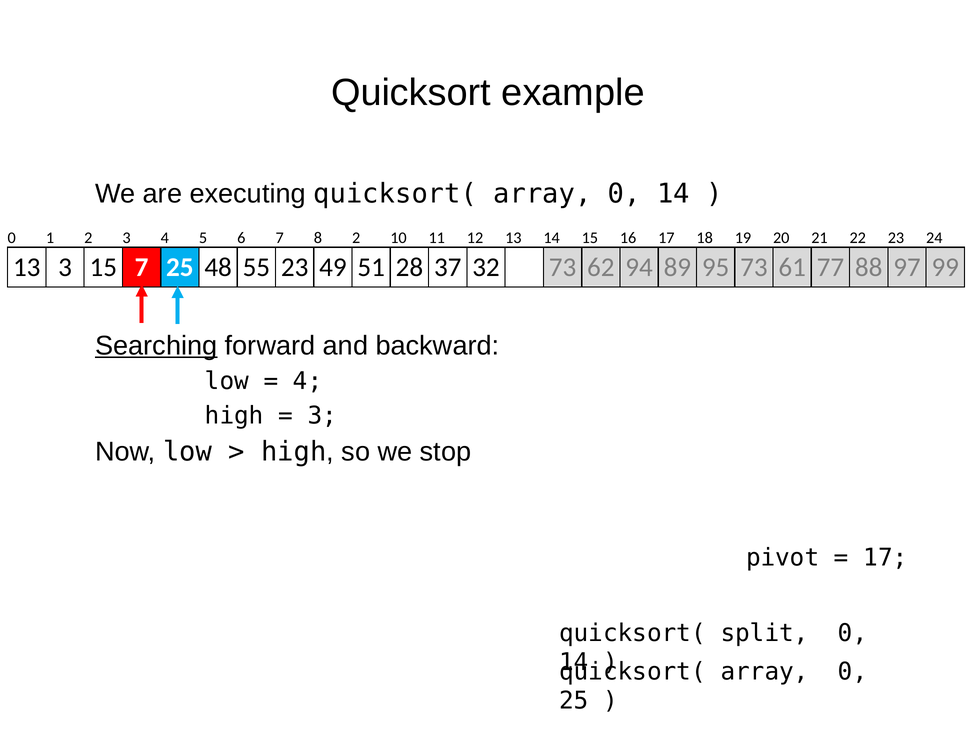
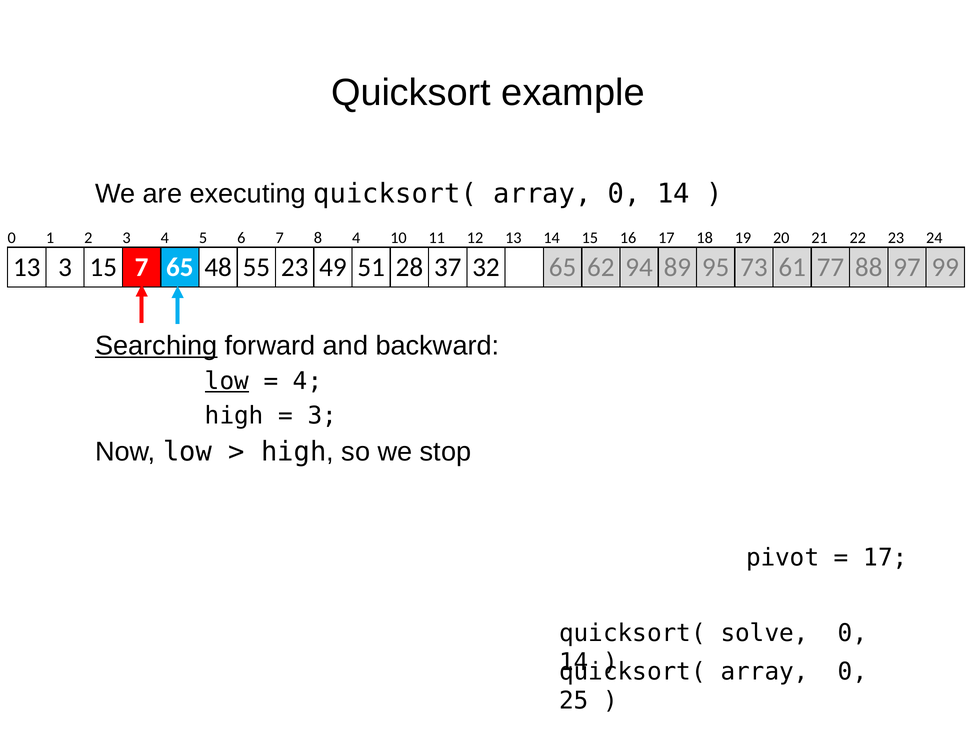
8 2: 2 -> 4 (356, 238)
7 25: 25 -> 65 (180, 267)
32 73: 73 -> 65 (563, 267)
low underline: none -> present (227, 381)
split: split -> solve (765, 633)
